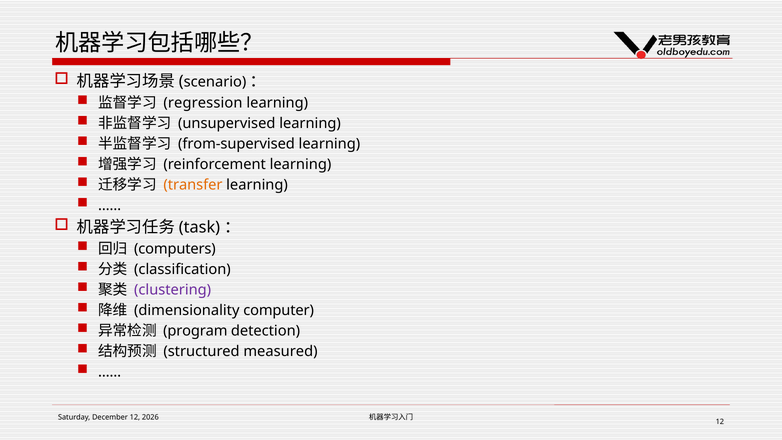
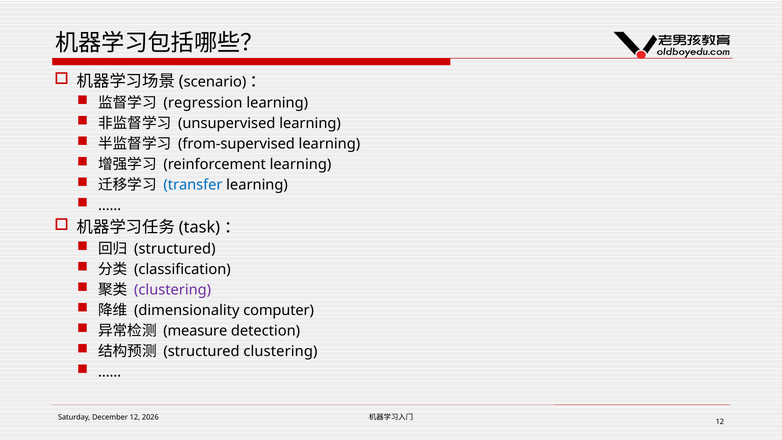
transfer colour: orange -> blue (193, 185)
computers: computers -> structured (175, 249)
program: program -> measure (195, 331)
structured measured: measured -> clustering (280, 351)
